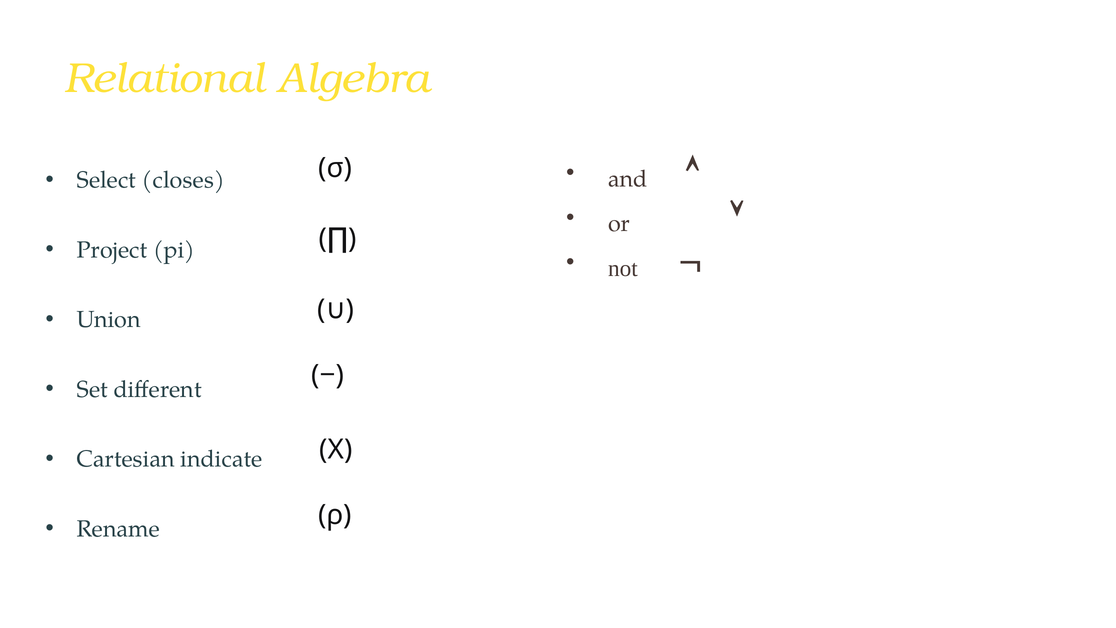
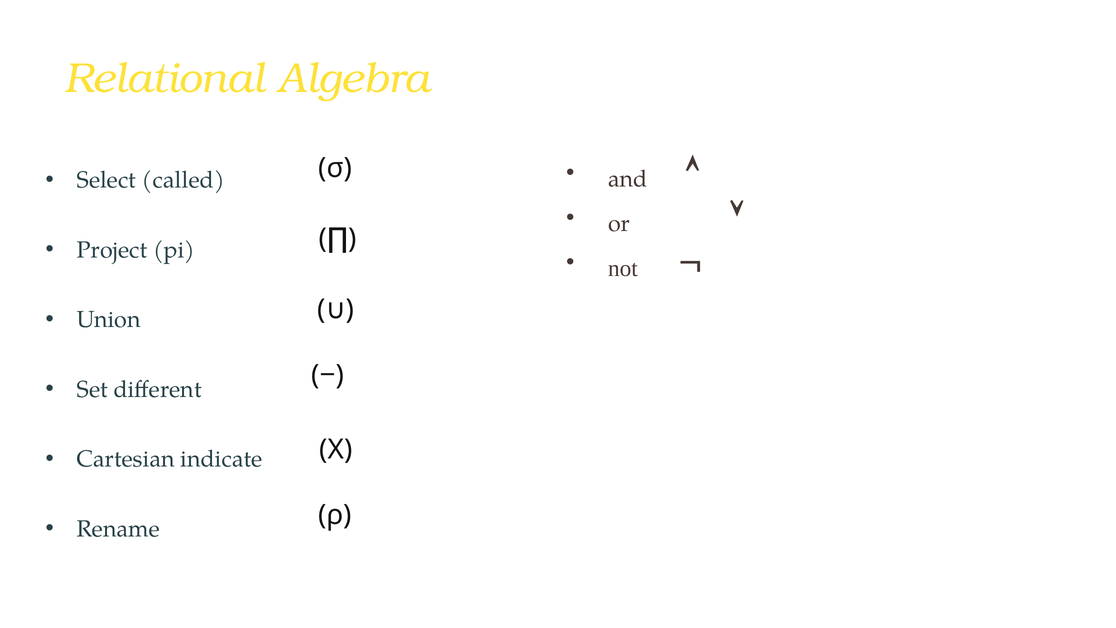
closes: closes -> called (183, 180)
